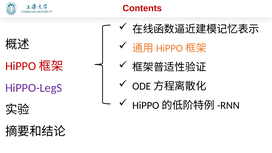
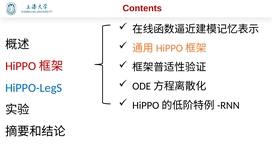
HiPPO-LegS colour: purple -> blue (34, 88)
